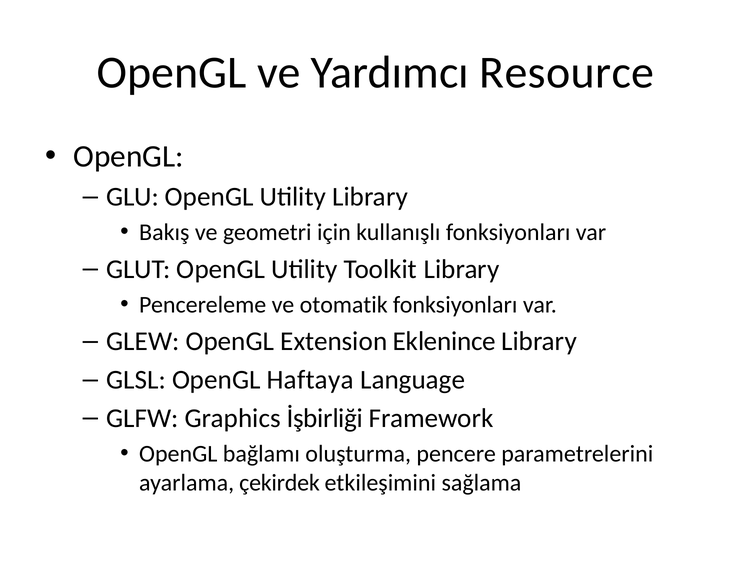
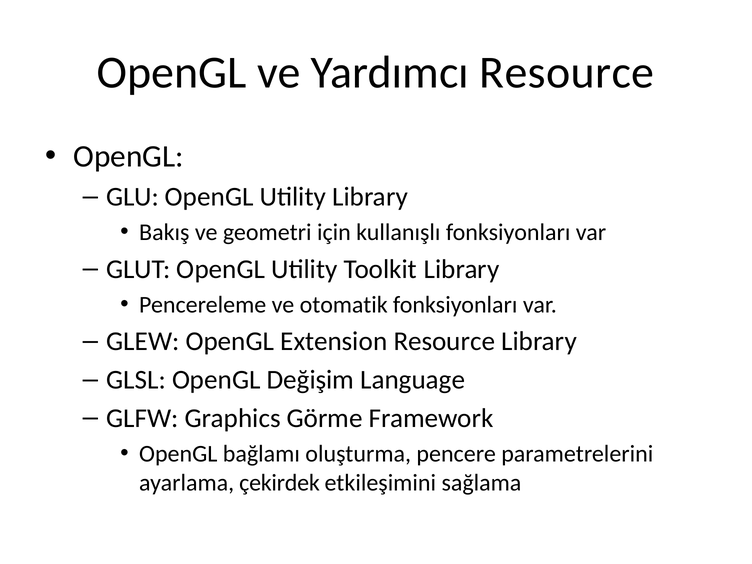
Extension Eklenince: Eklenince -> Resource (444, 341)
Haftaya: Haftaya -> Değişim (310, 380)
İşbirliği: İşbirliği -> Görme (325, 418)
